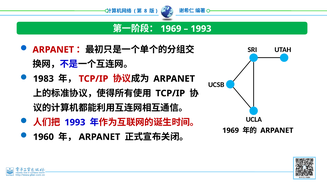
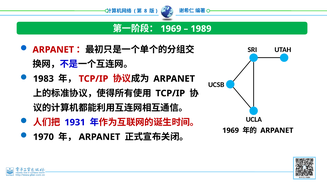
1993: 1993 -> 1989 (201, 29)
1993: 1993 -> 1931 (75, 122)
1960: 1960 -> 1970 (43, 137)
